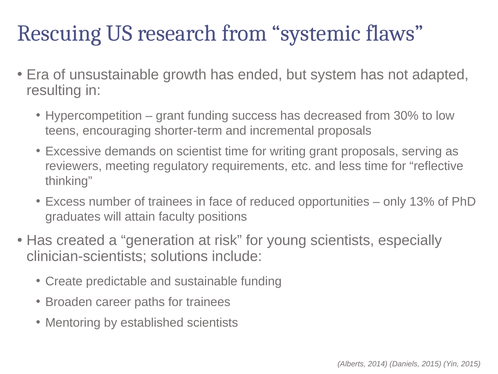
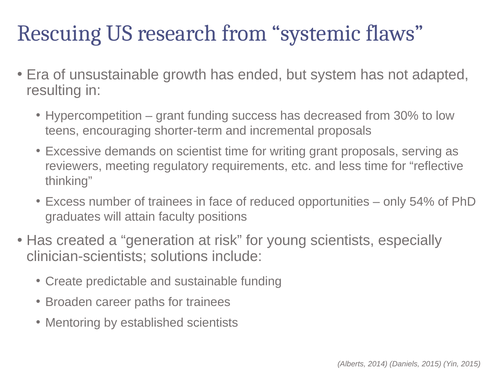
13%: 13% -> 54% (422, 202)
